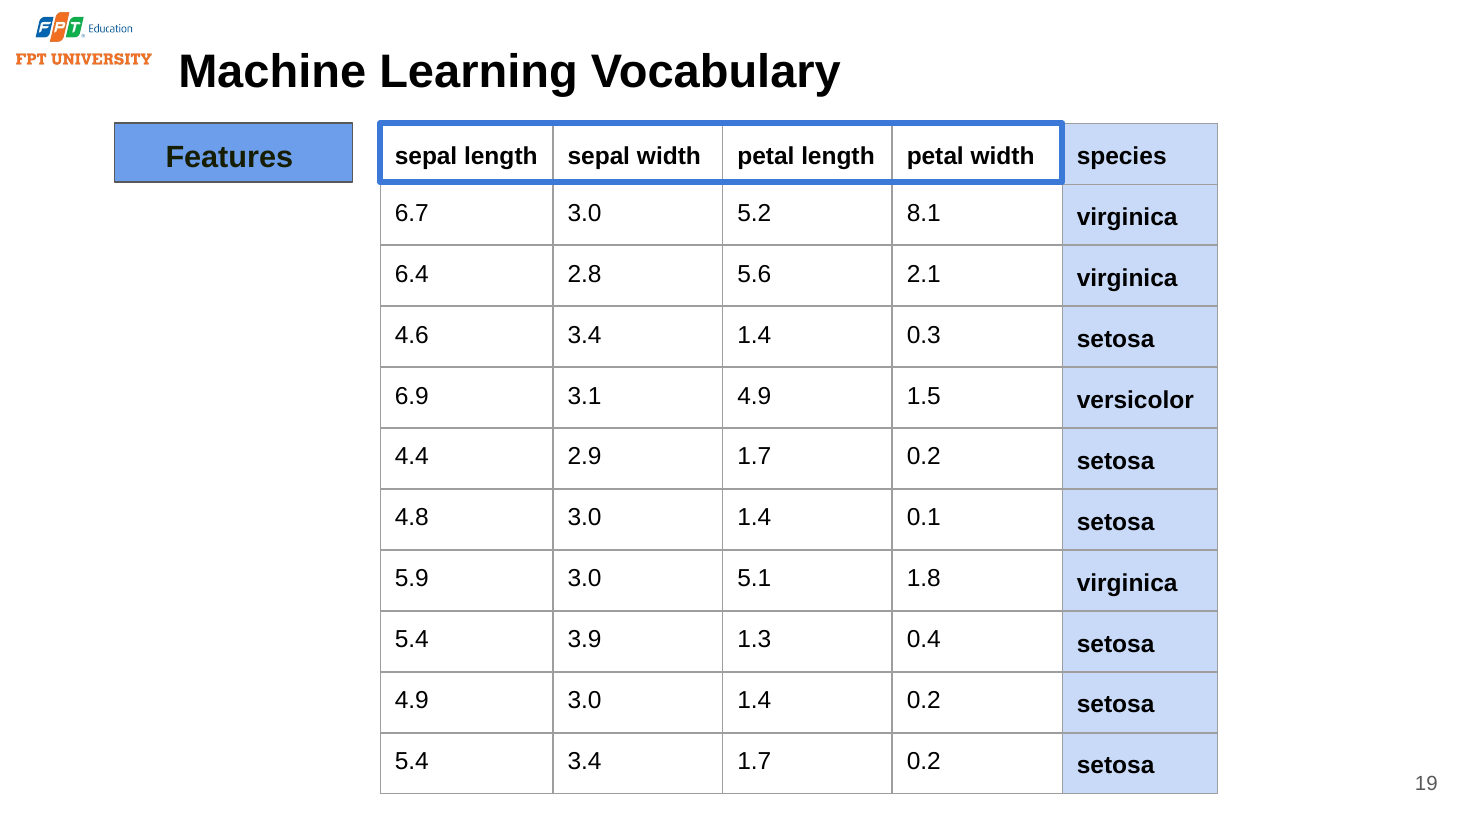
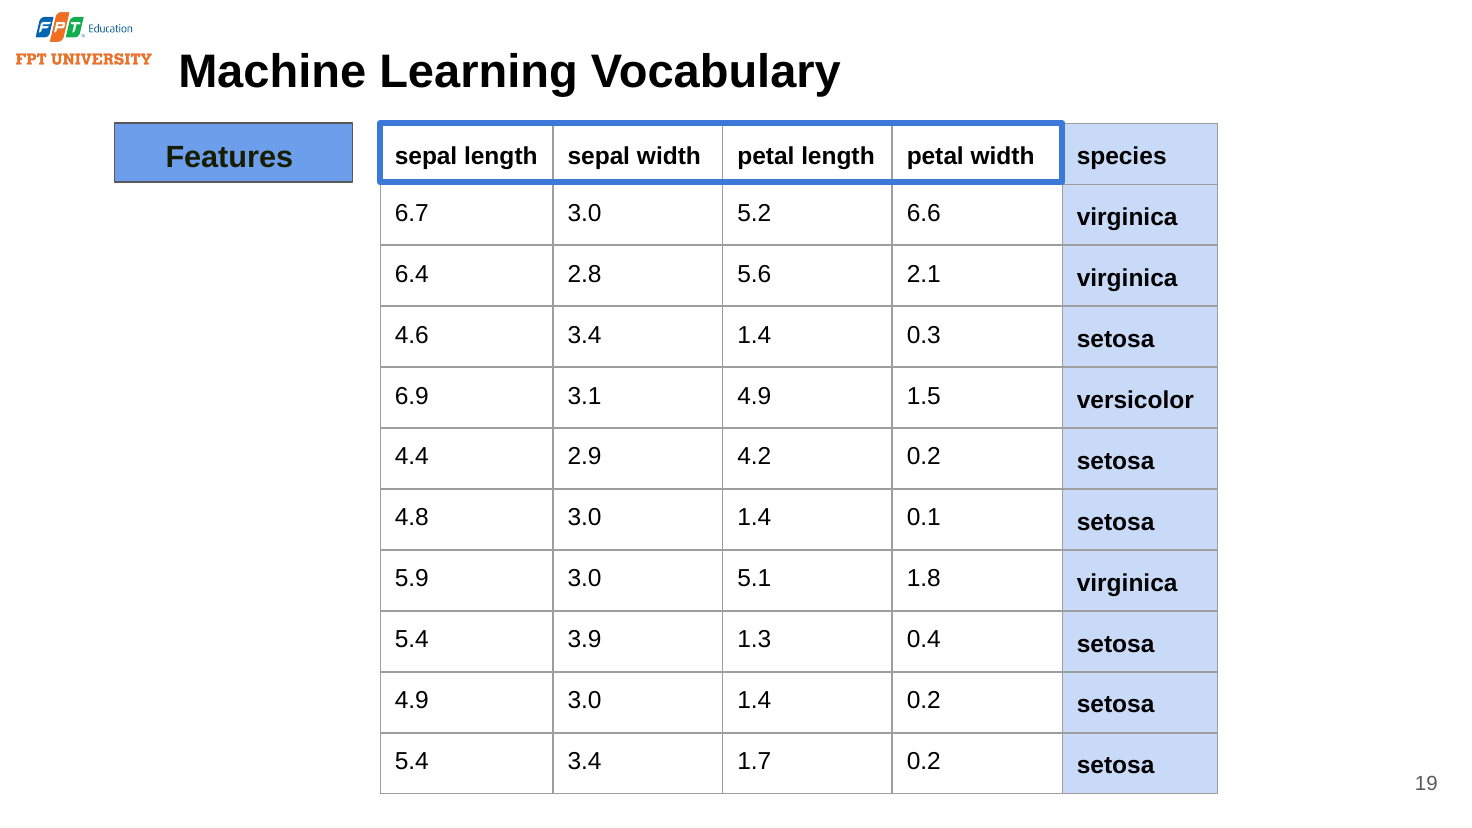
8.1: 8.1 -> 6.6 (924, 213)
2.9 1.7: 1.7 -> 4.2 (754, 457)
